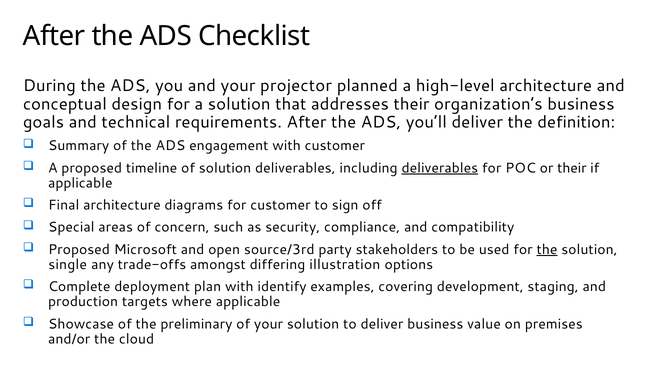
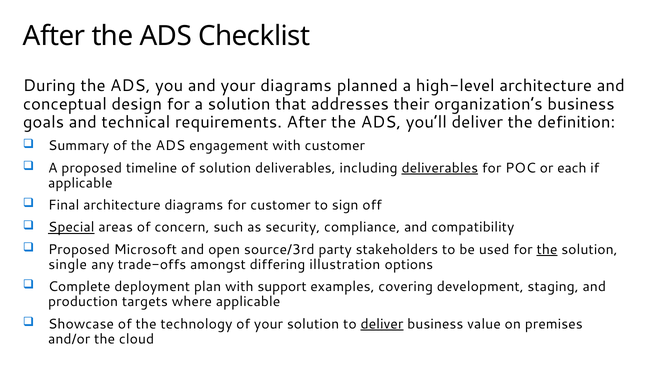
your projector: projector -> diagrams (296, 86)
or their: their -> each (572, 168)
Special underline: none -> present (71, 227)
identify: identify -> support (282, 287)
preliminary: preliminary -> technology (196, 324)
deliver underline: none -> present (382, 324)
